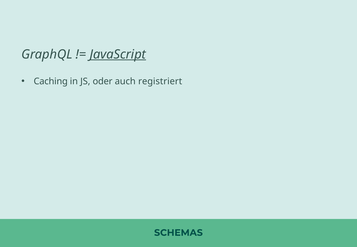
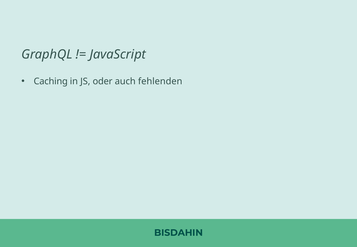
JavaScript underline: present -> none (118, 54)
registriert: registriert -> fehlenden (160, 82)
SCHEMAS: SCHEMAS -> BISDAHIN (179, 233)
